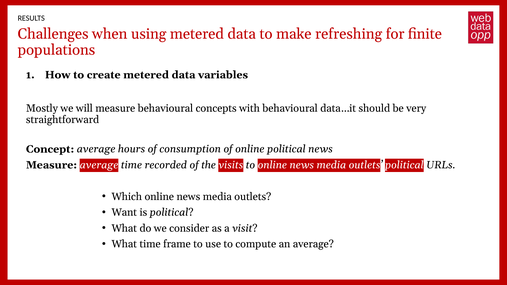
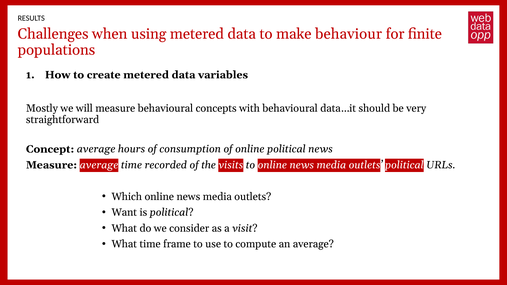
refreshing: refreshing -> behaviour (349, 34)
